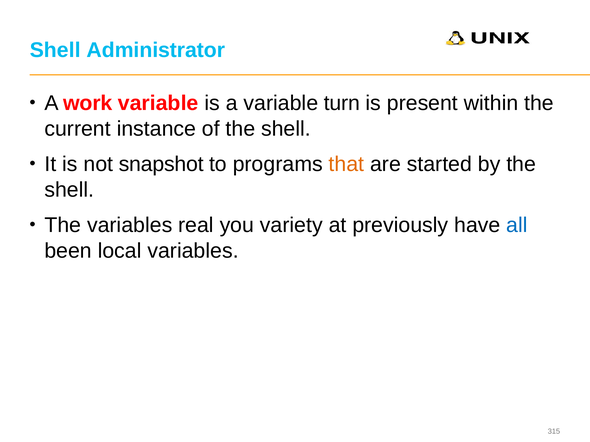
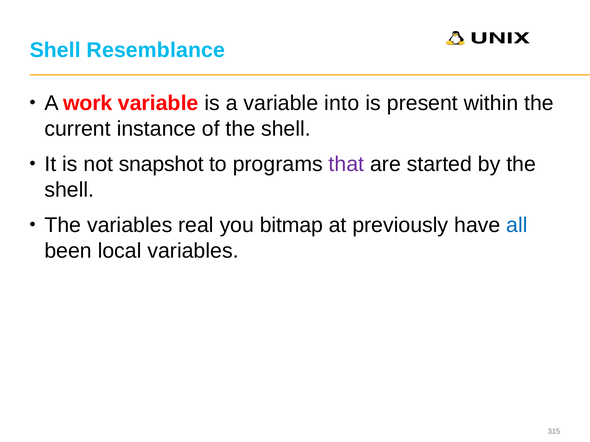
Administrator: Administrator -> Resemblance (156, 50)
turn: turn -> into (342, 103)
that colour: orange -> purple (346, 164)
variety: variety -> bitmap (291, 226)
